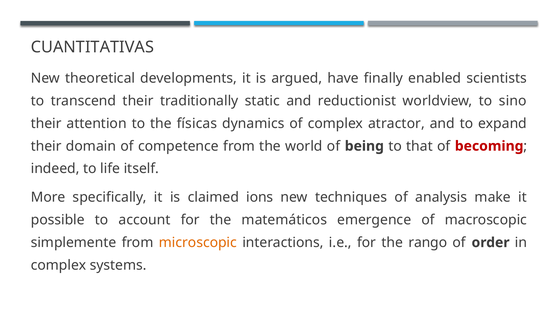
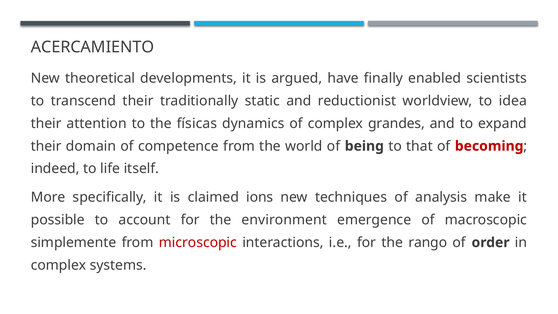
CUANTITATIVAS: CUANTITATIVAS -> ACERCAMIENTO (92, 47)
sino: sino -> idea (513, 101)
atractor: atractor -> grandes (396, 123)
matemáticos: matemáticos -> environment (284, 220)
microscopic colour: orange -> red (198, 242)
